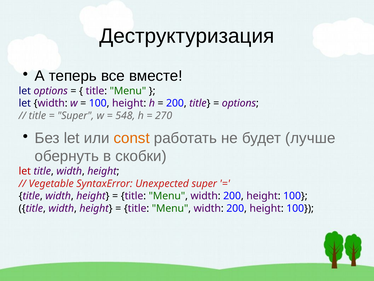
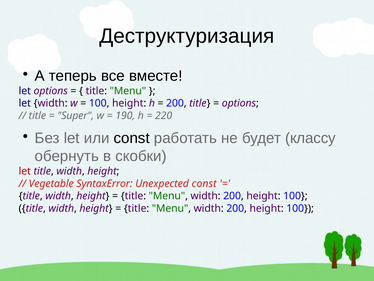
548: 548 -> 190 (125, 116)
270: 270 -> 220 (164, 116)
const colour: orange -> black (132, 138)
лучше: лучше -> классу (310, 138)
Unexpected super: super -> const (204, 183)
